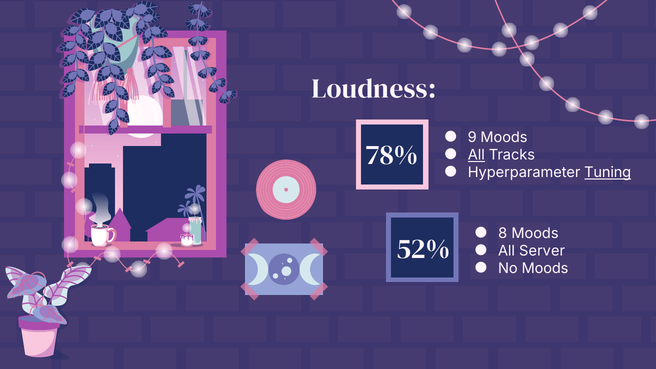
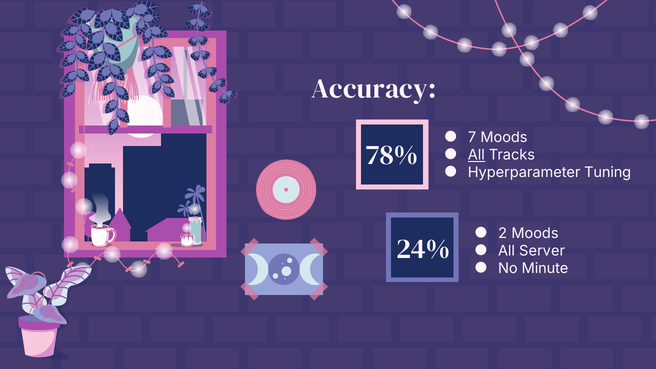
Loudness: Loudness -> Accuracy (374, 89)
9: 9 -> 7 (472, 138)
Tuning underline: present -> none (608, 173)
8: 8 -> 2 (503, 233)
52%: 52% -> 24% (423, 249)
No Moods: Moods -> Minute (545, 268)
